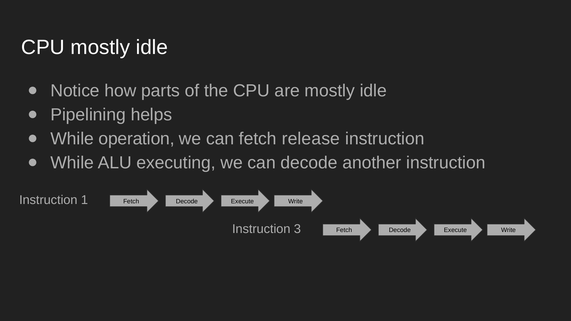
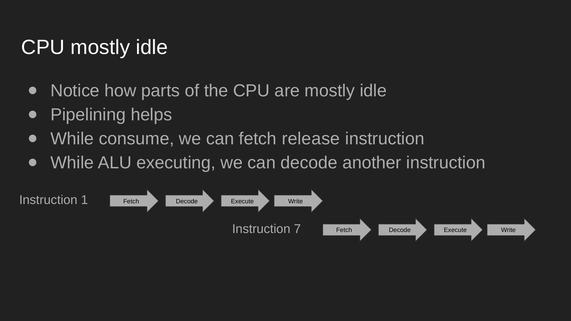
operation: operation -> consume (136, 139)
3: 3 -> 7 (297, 229)
